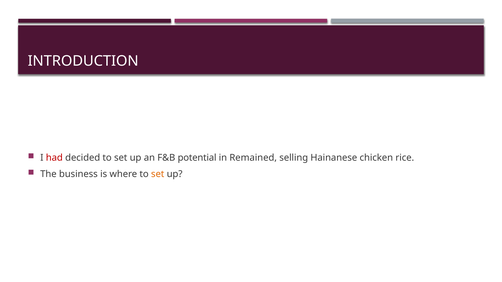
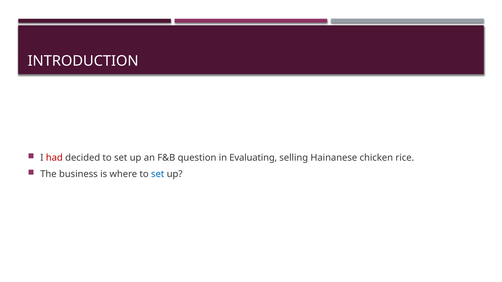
potential: potential -> question (197, 158)
Remained: Remained -> Evaluating (253, 158)
set colour: orange -> blue (158, 174)
